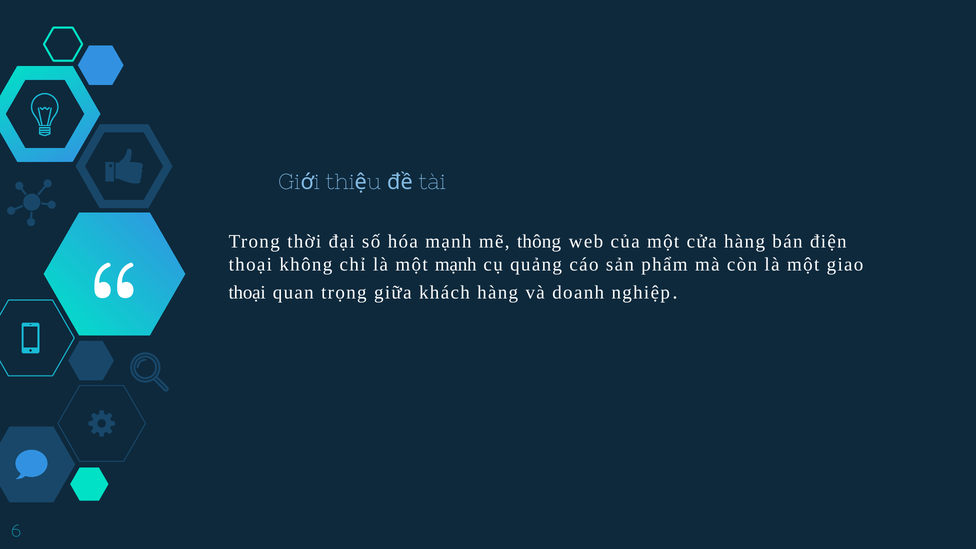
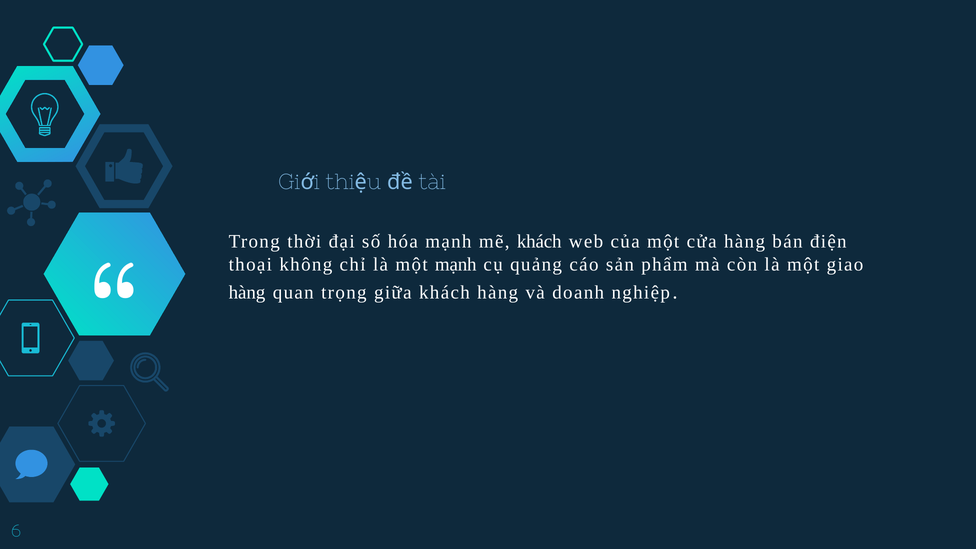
mẽ thông: thông -> khách (539, 242)
thoại: thoại -> hàng (247, 293)
